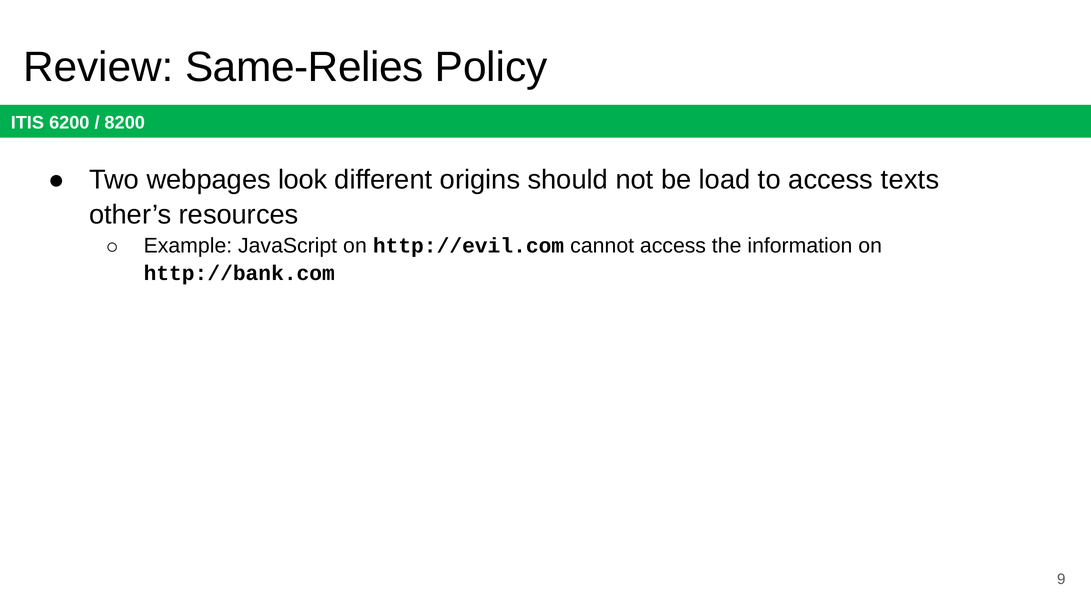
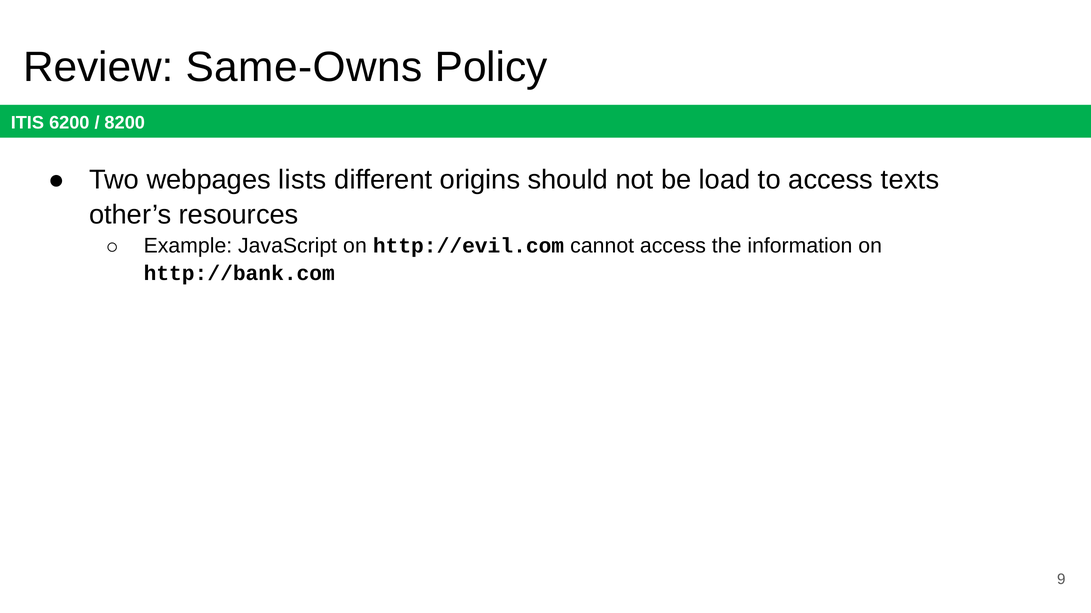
Same-Relies: Same-Relies -> Same-Owns (304, 68)
look: look -> lists (303, 180)
